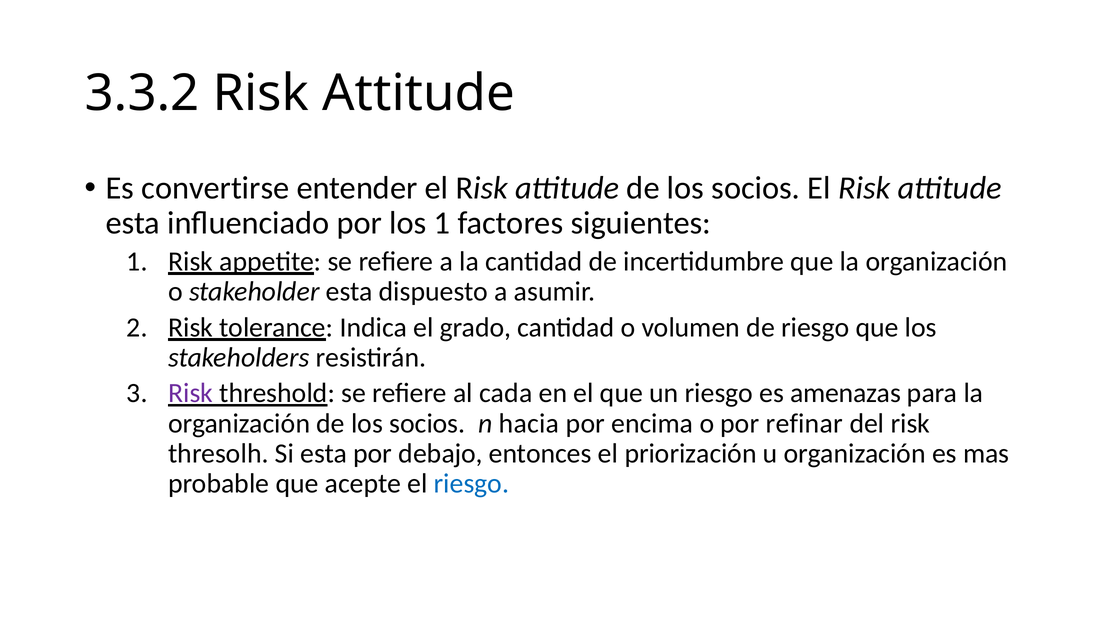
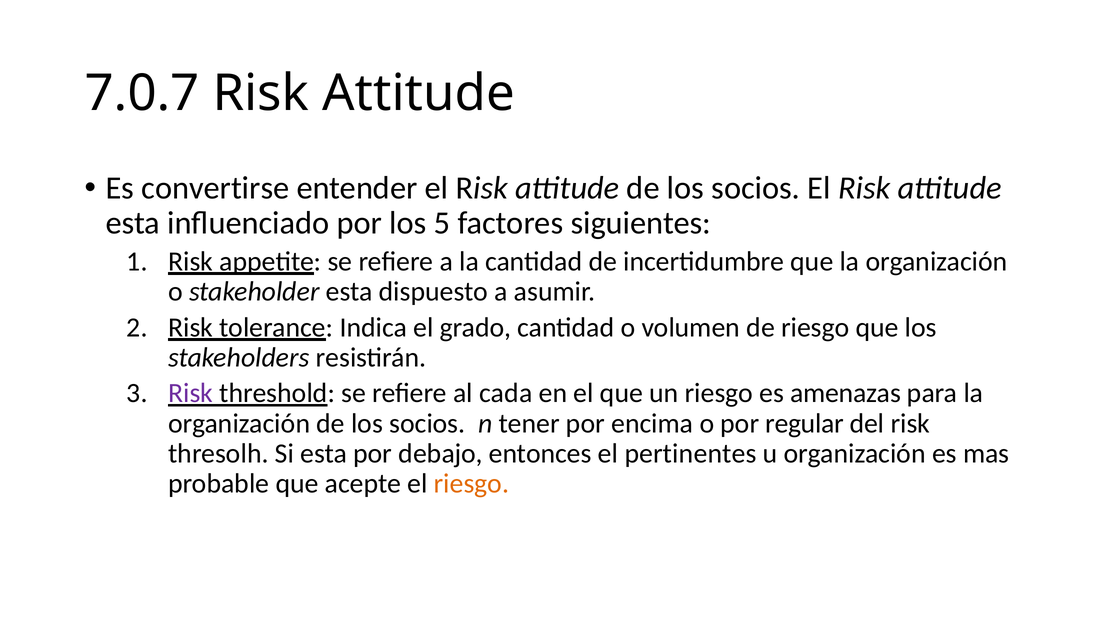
3.3.2: 3.3.2 -> 7.0.7 (142, 93)
los 1: 1 -> 5 (442, 223)
hacia: hacia -> tener (529, 423)
refinar: refinar -> regular (805, 423)
priorización: priorización -> pertinentes (690, 453)
riesgo colour: blue -> orange (471, 483)
